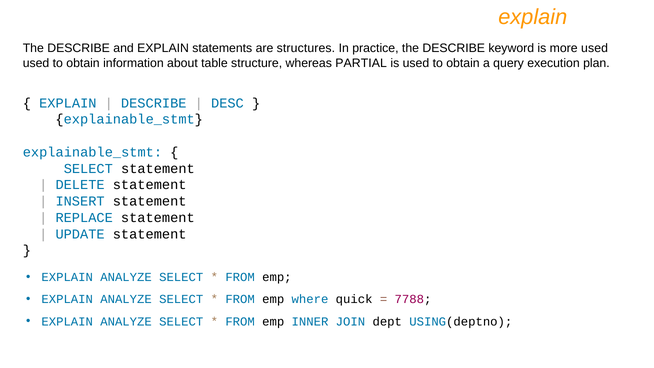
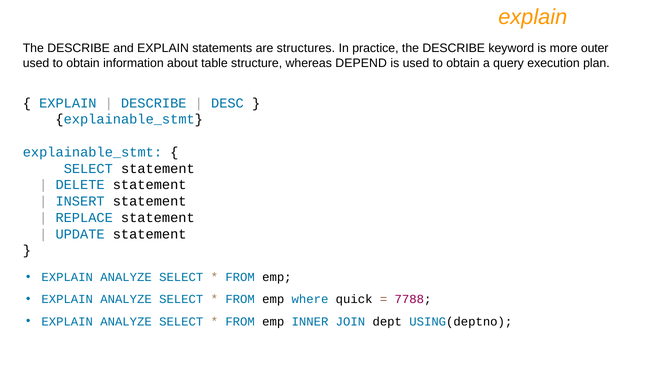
more used: used -> outer (595, 48)
PARTIAL: PARTIAL -> DEPEND (361, 63)
